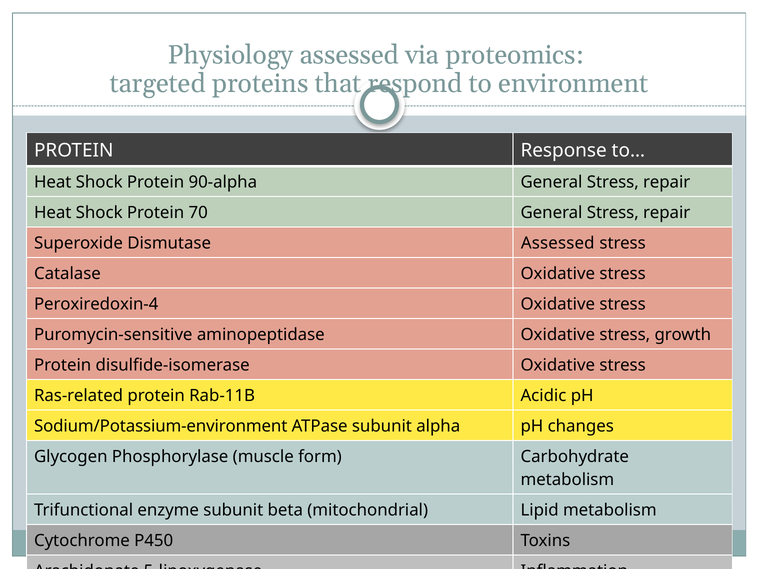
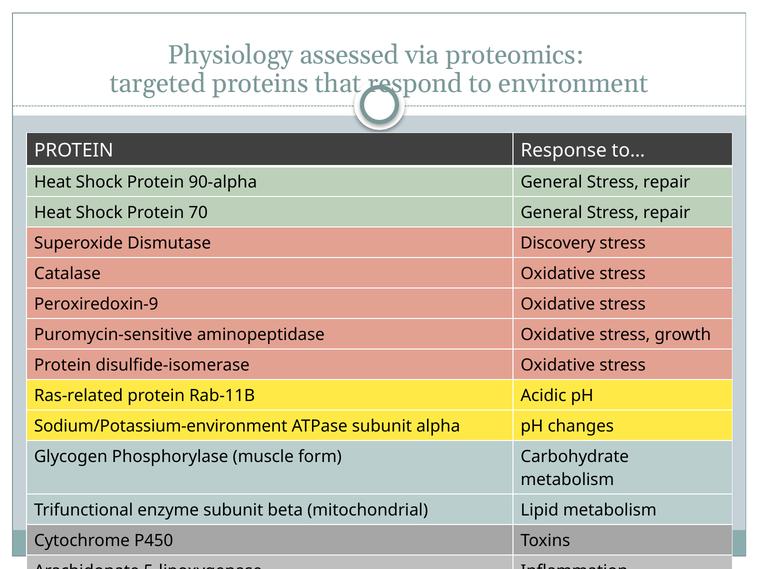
Dismutase Assessed: Assessed -> Discovery (558, 243)
Peroxiredoxin-4: Peroxiredoxin-4 -> Peroxiredoxin-9 (96, 304)
